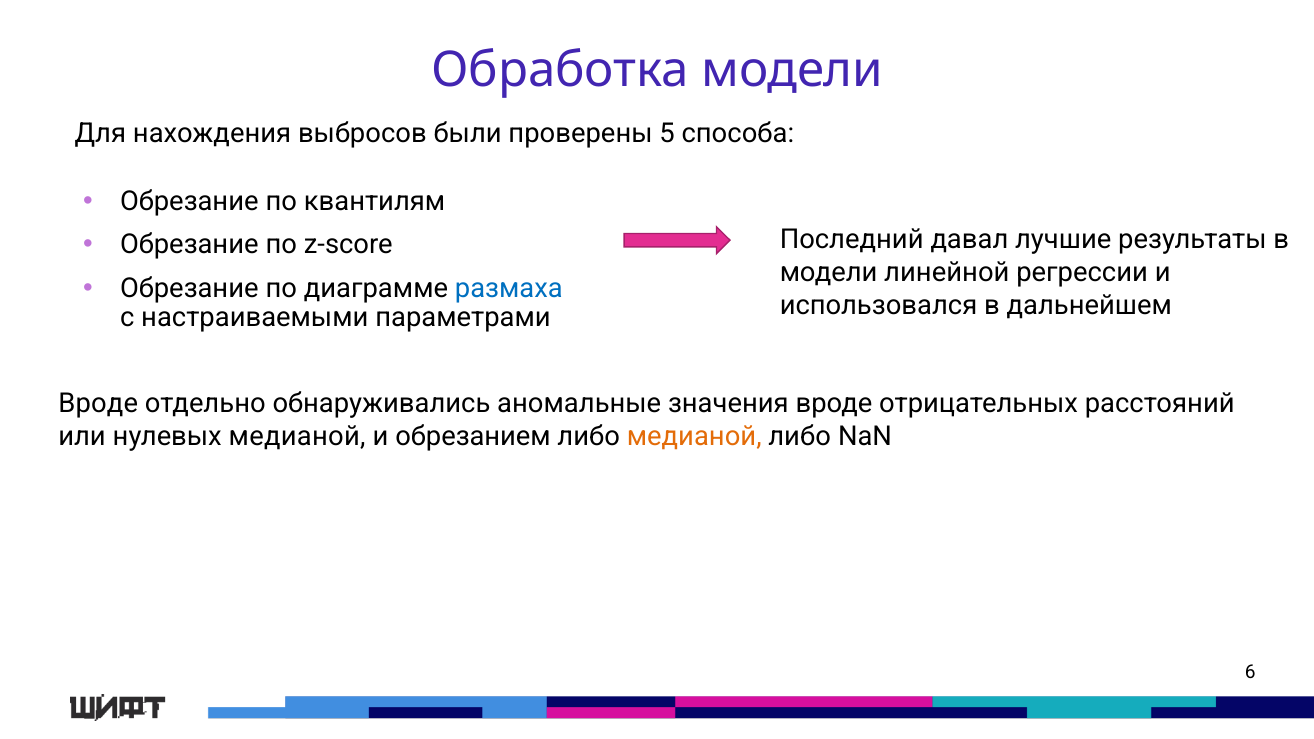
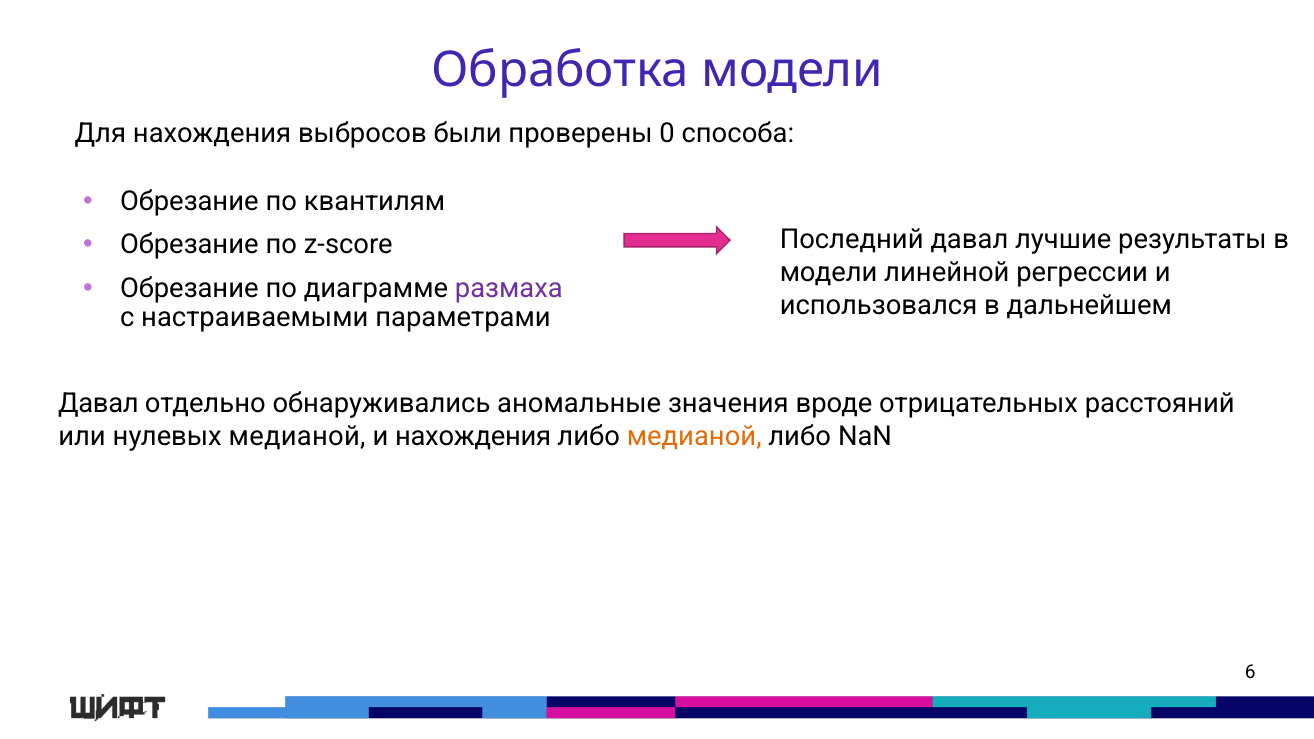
5: 5 -> 0 (667, 134)
размаха colour: blue -> purple (509, 288)
Вроде: Вроде -> Давал (98, 403)
и обрезанием: обрезанием -> нахождения (473, 436)
